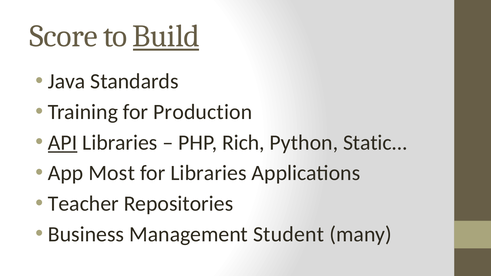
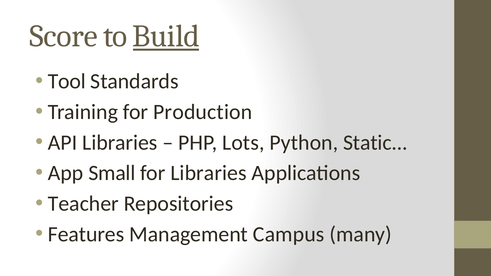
Java: Java -> Tool (67, 82)
API underline: present -> none (63, 143)
Rich: Rich -> Lots (243, 143)
Most: Most -> Small (112, 173)
Business: Business -> Features (86, 234)
Student: Student -> Campus (289, 234)
